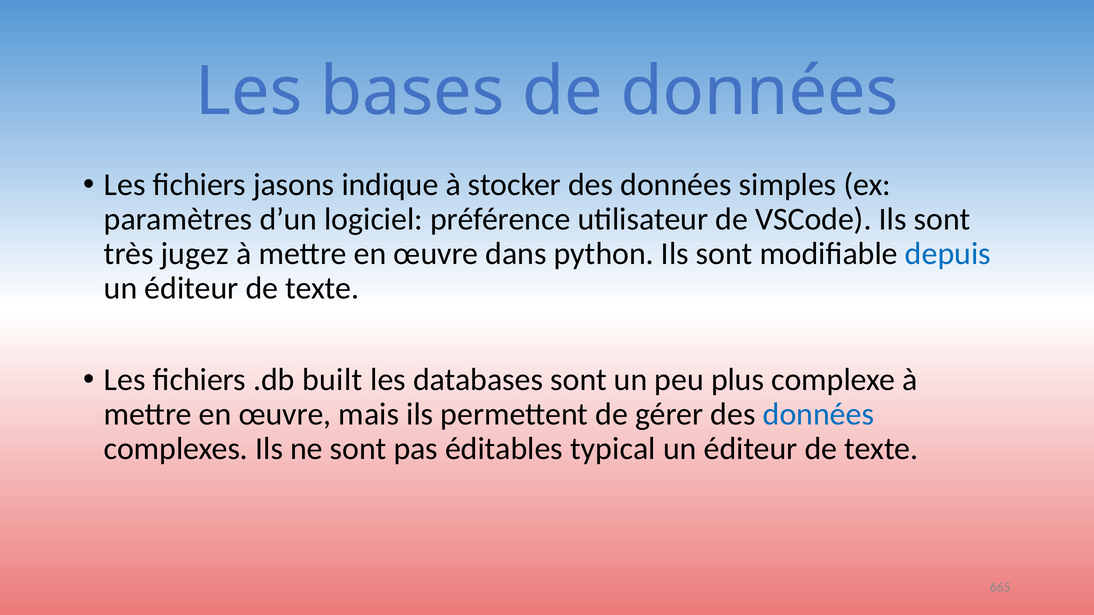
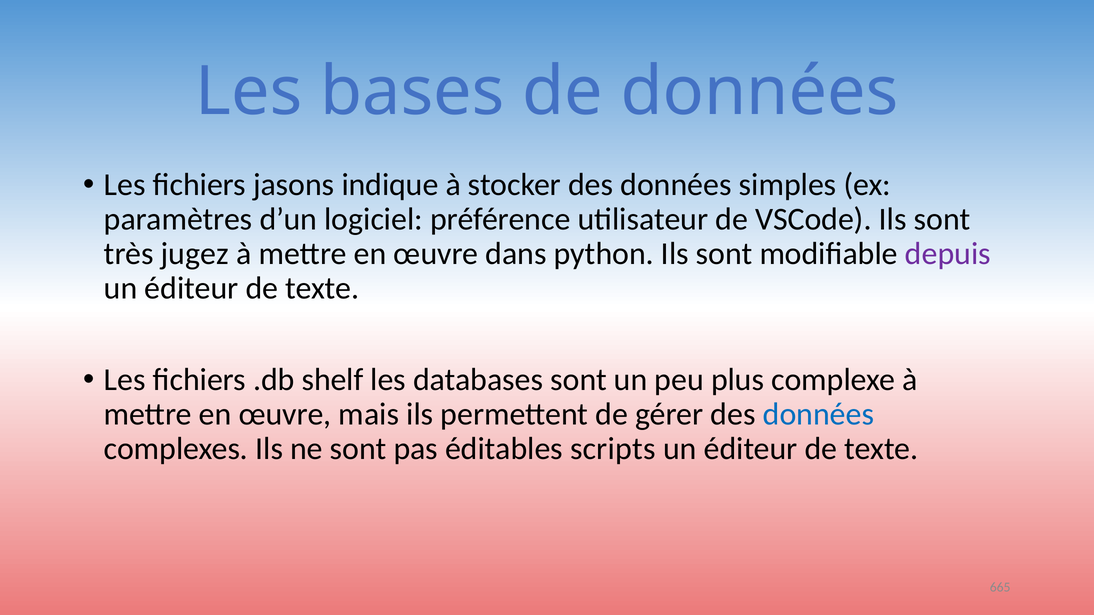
depuis colour: blue -> purple (948, 254)
built: built -> shelf (333, 380)
typical: typical -> scripts (613, 449)
